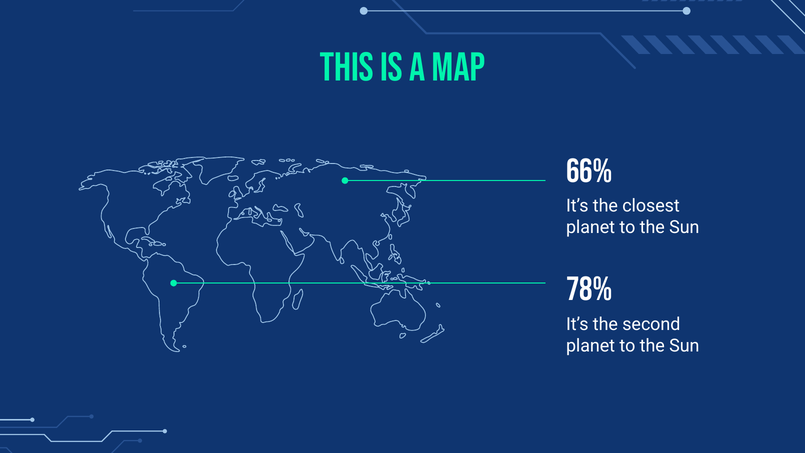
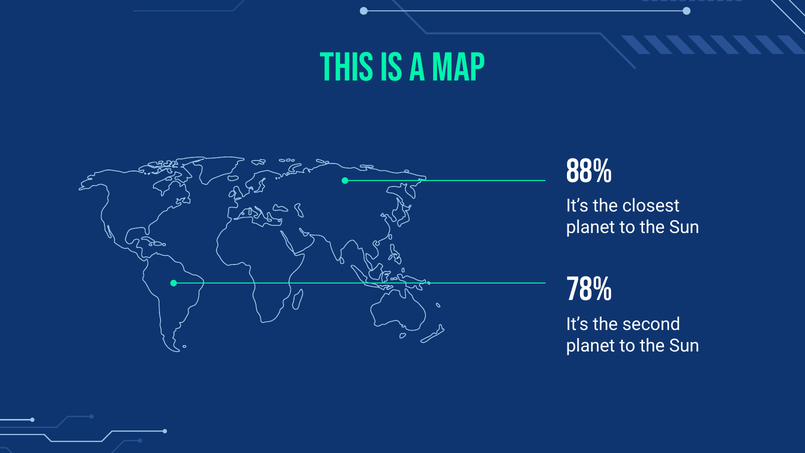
66%: 66% -> 88% (589, 171)
